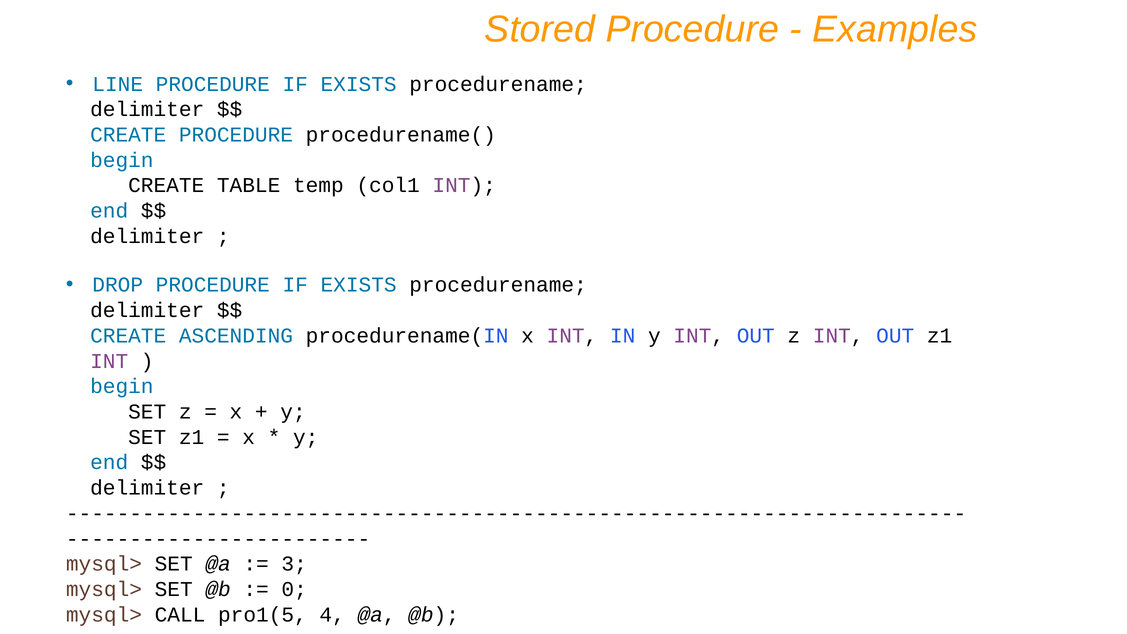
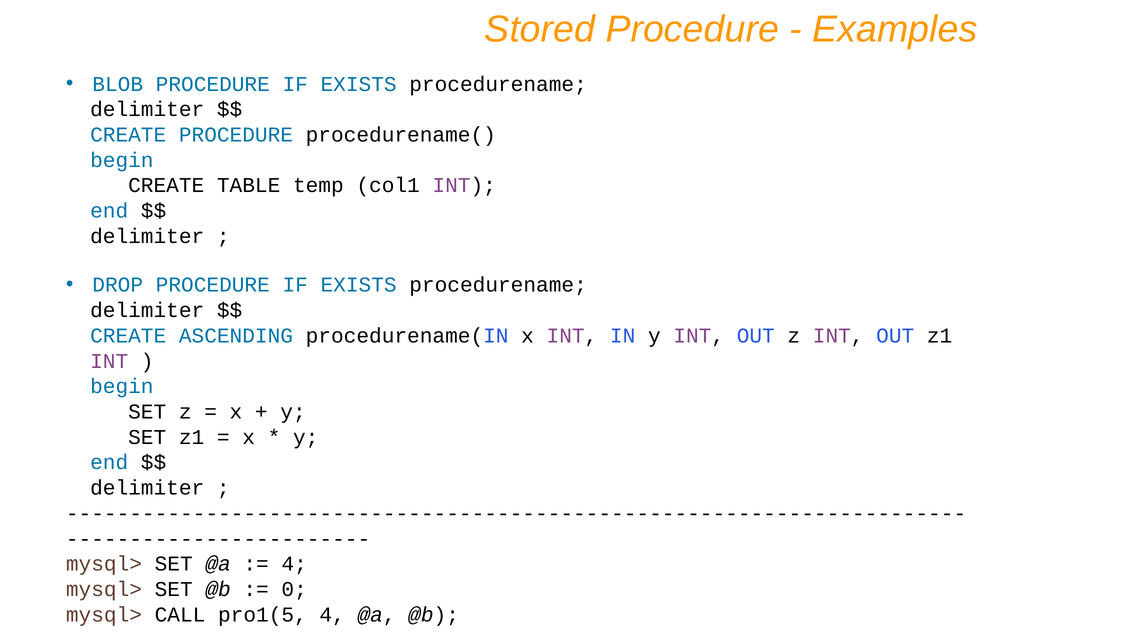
LINE: LINE -> BLOB (118, 84)
3: 3 -> 4 (294, 564)
